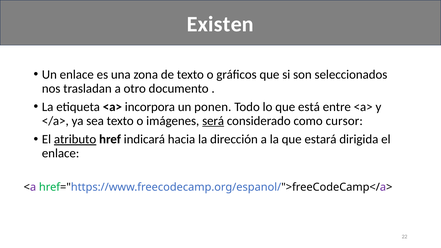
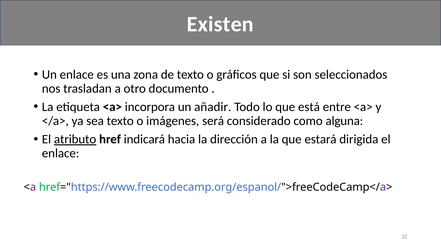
ponen: ponen -> añadir (213, 107)
será underline: present -> none (213, 121)
cursor: cursor -> alguna (344, 121)
